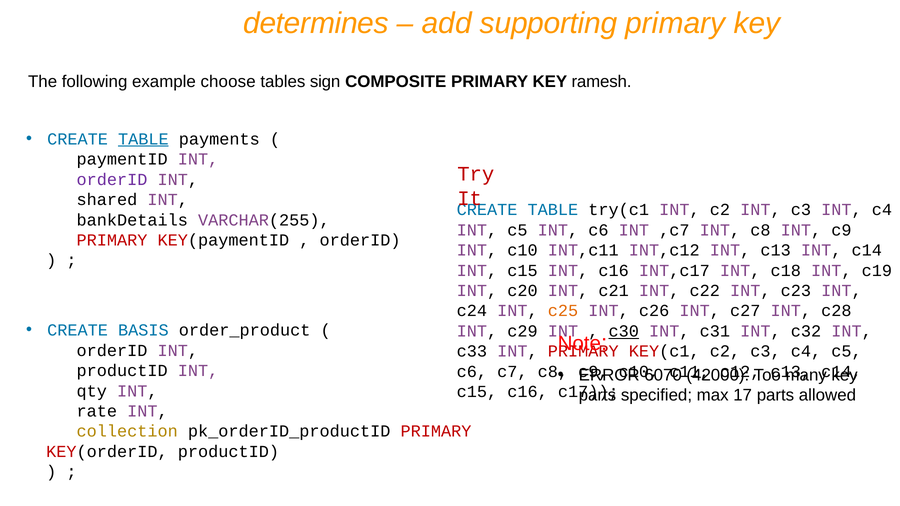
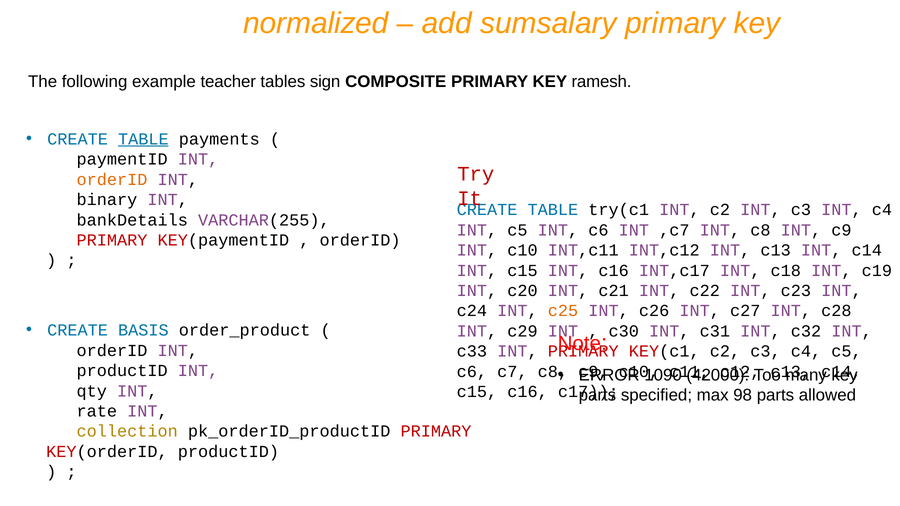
determines: determines -> normalized (316, 23)
supporting: supporting -> sumsalary (548, 23)
choose: choose -> teacher (228, 82)
orderID colour: purple -> orange (112, 180)
shared: shared -> binary (107, 200)
c30 underline: present -> none (624, 331)
6070: 6070 -> 1090 (663, 375)
17: 17 -> 98 (743, 396)
